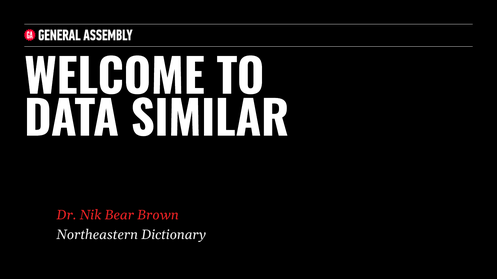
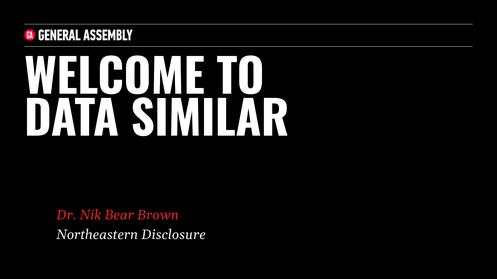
Dictionary: Dictionary -> Disclosure (174, 235)
